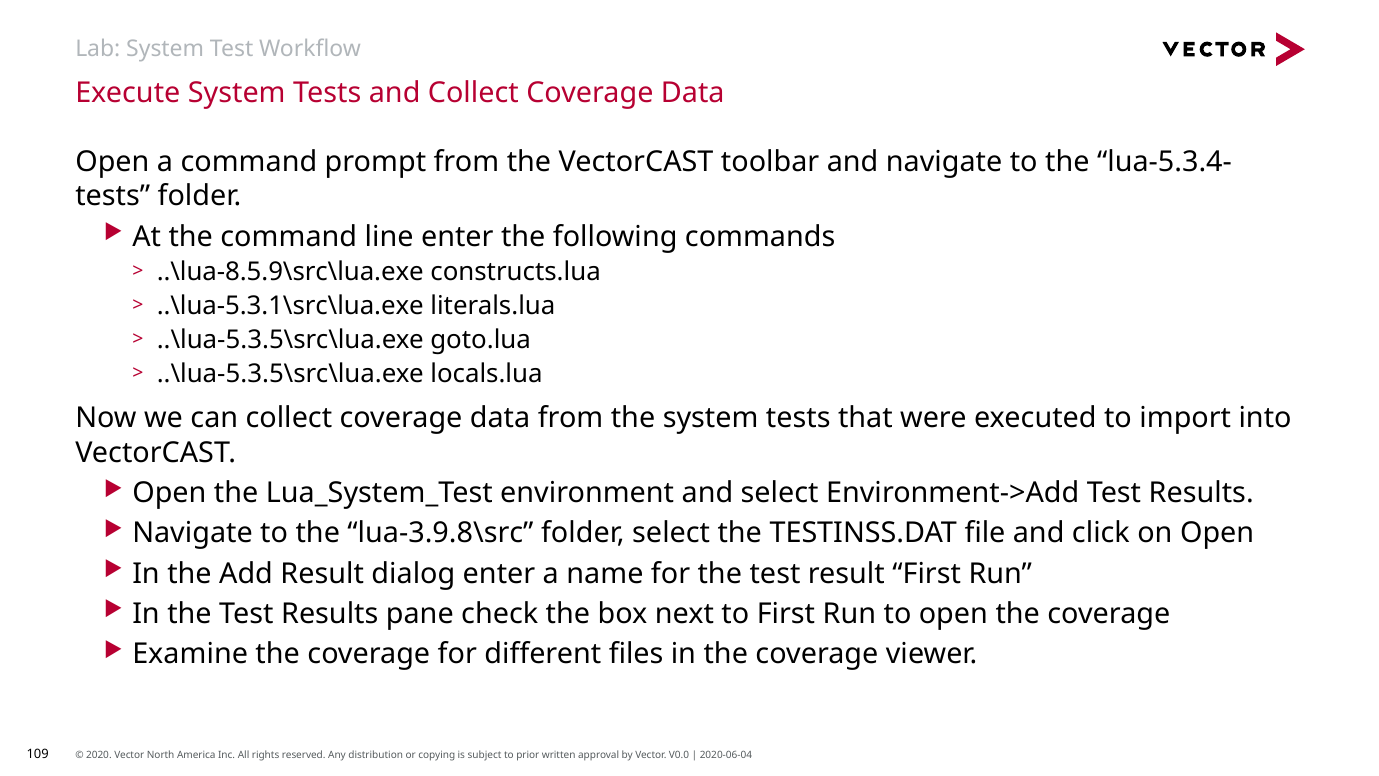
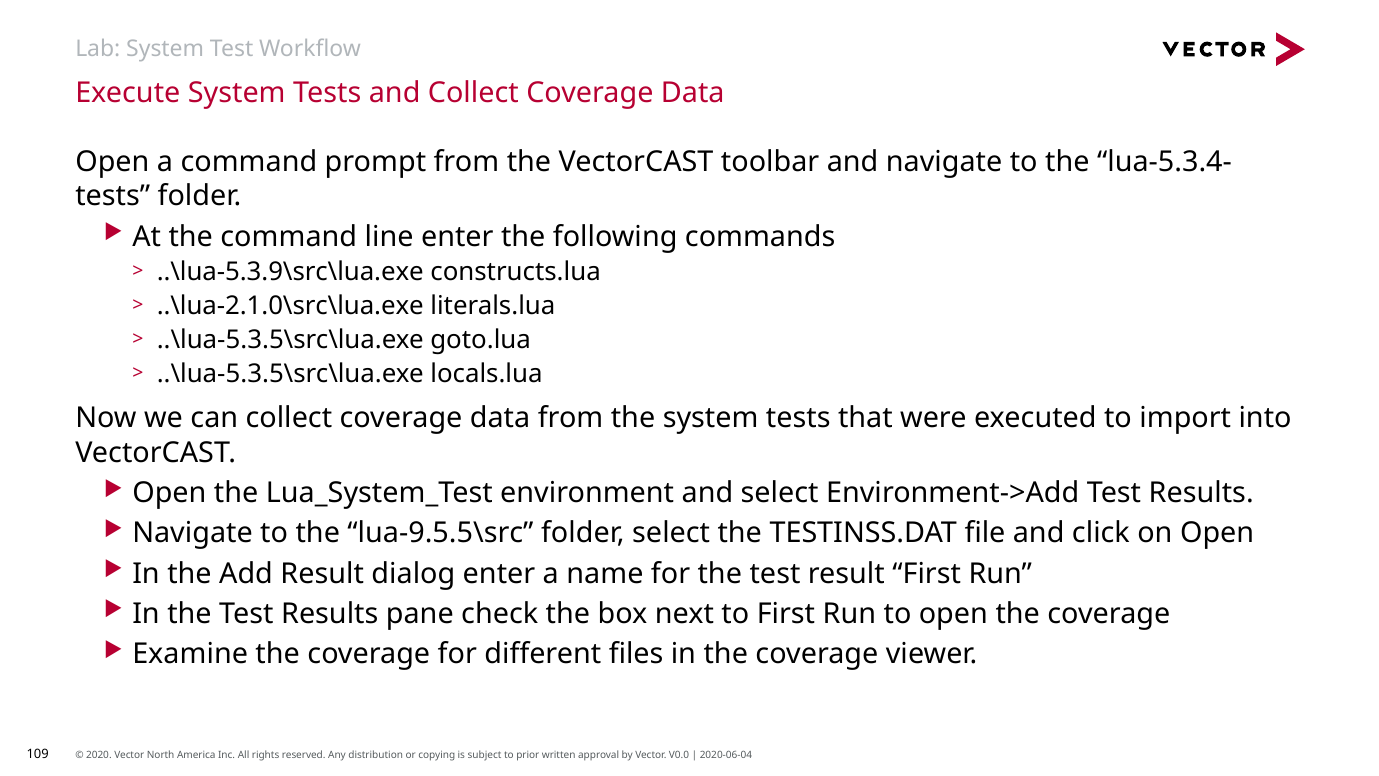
..\lua-8.5.9\src\lua.exe: ..\lua-8.5.9\src\lua.exe -> ..\lua-5.3.9\src\lua.exe (290, 272)
..\lua-5.3.1\src\lua.exe: ..\lua-5.3.1\src\lua.exe -> ..\lua-2.1.0\src\lua.exe (290, 306)
lua-3.9.8\src: lua-3.9.8\src -> lua-9.5.5\src (440, 533)
